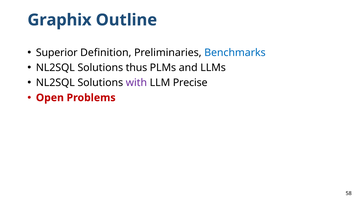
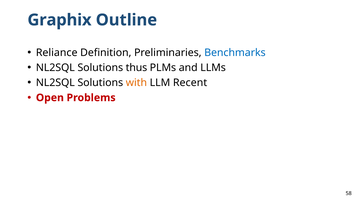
Superior: Superior -> Reliance (57, 53)
with colour: purple -> orange (136, 83)
Precise: Precise -> Recent (190, 83)
